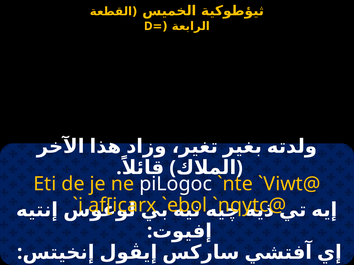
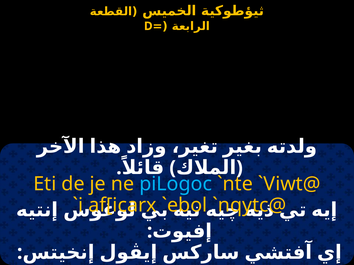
piLogoc colour: white -> light blue (176, 184)
